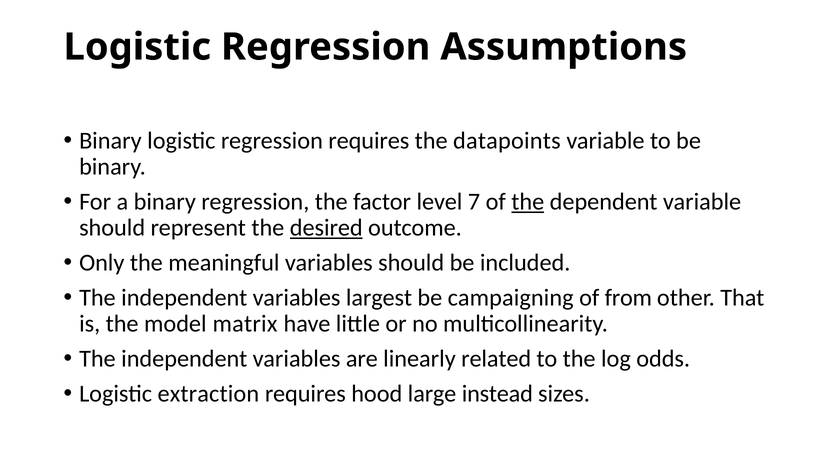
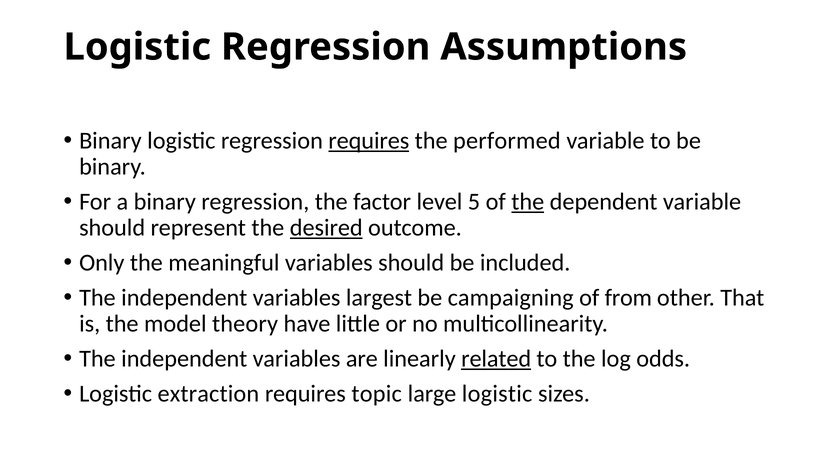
requires underline: none -> present (369, 141)
datapoints: datapoints -> performed (507, 141)
7: 7 -> 5 (474, 202)
matrix: matrix -> theory (245, 324)
related underline: none -> present (496, 359)
hood: hood -> topic (377, 394)
large instead: instead -> logistic (497, 394)
